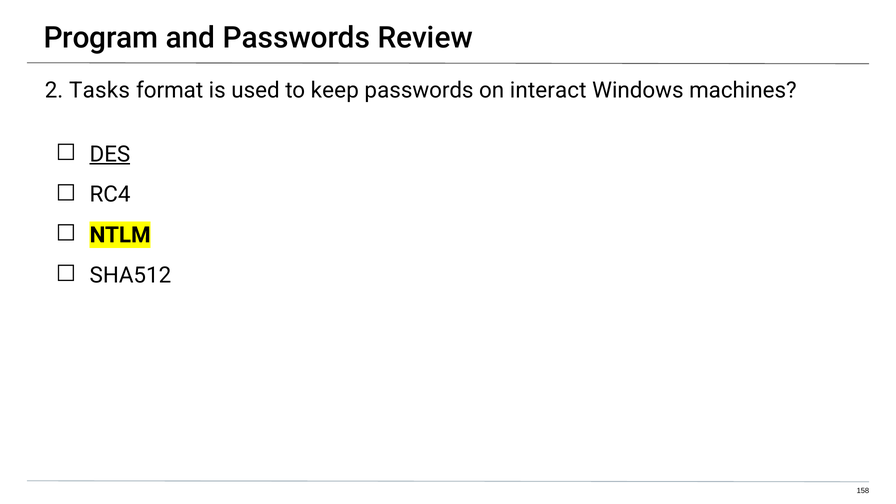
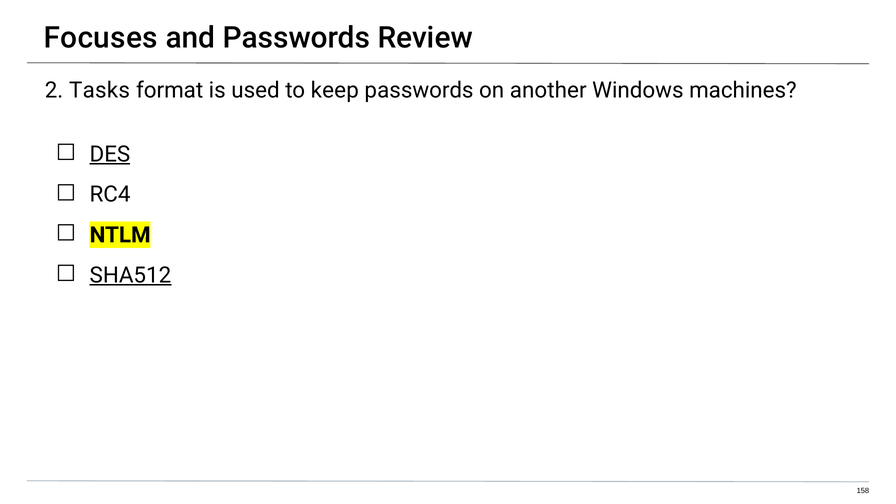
Program: Program -> Focuses (101, 38)
interact: interact -> another (548, 90)
SHA512 underline: none -> present (130, 275)
